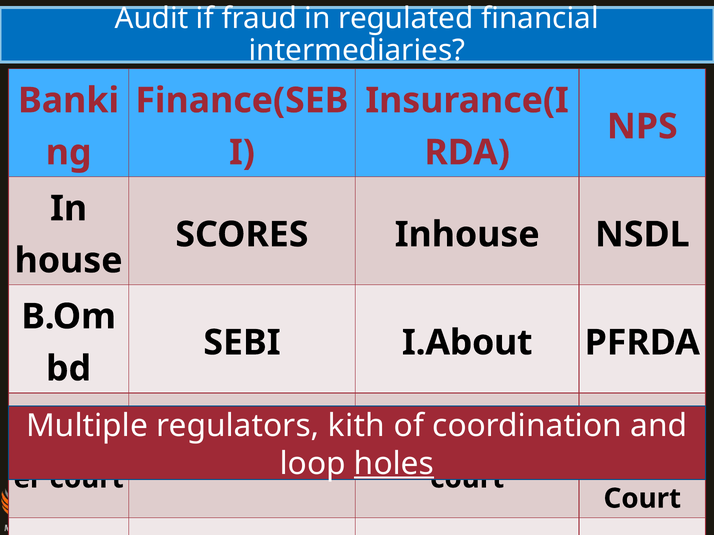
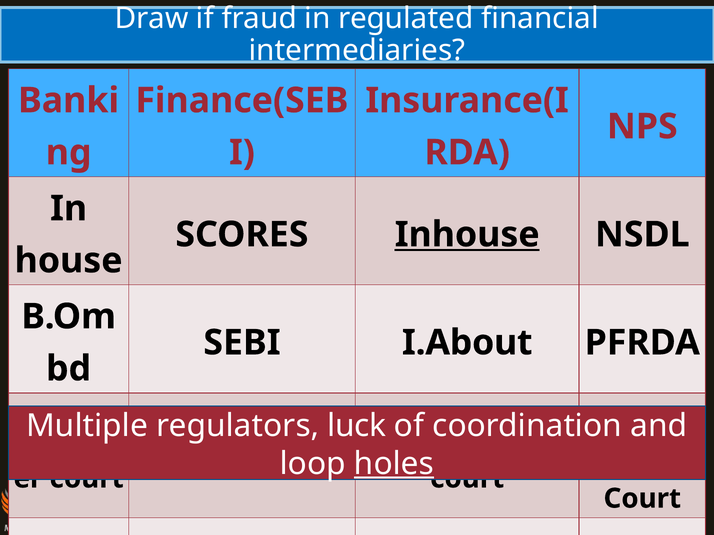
Audit: Audit -> Draw (152, 18)
Inhouse underline: none -> present (467, 235)
kith: kith -> luck (357, 426)
